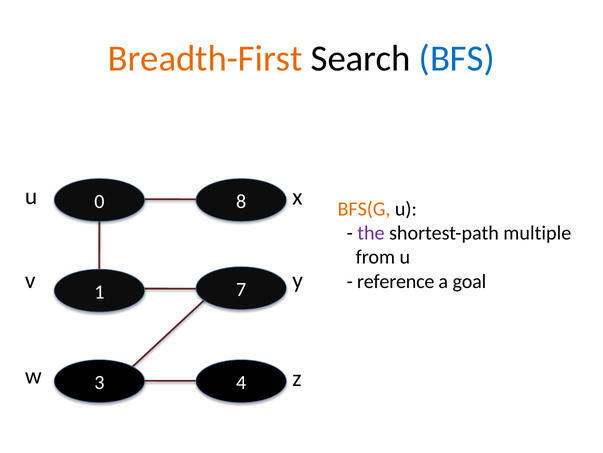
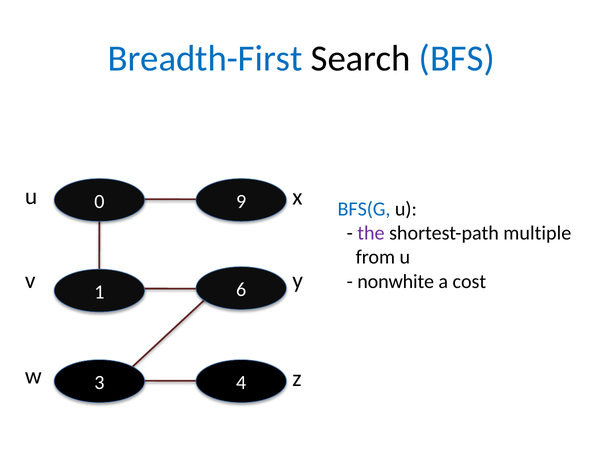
Breadth-First colour: orange -> blue (205, 58)
8: 8 -> 9 (241, 201)
BFS(G colour: orange -> blue (364, 209)
7: 7 -> 6 (241, 289)
reference: reference -> nonwhite (396, 281)
goal: goal -> cost (469, 281)
